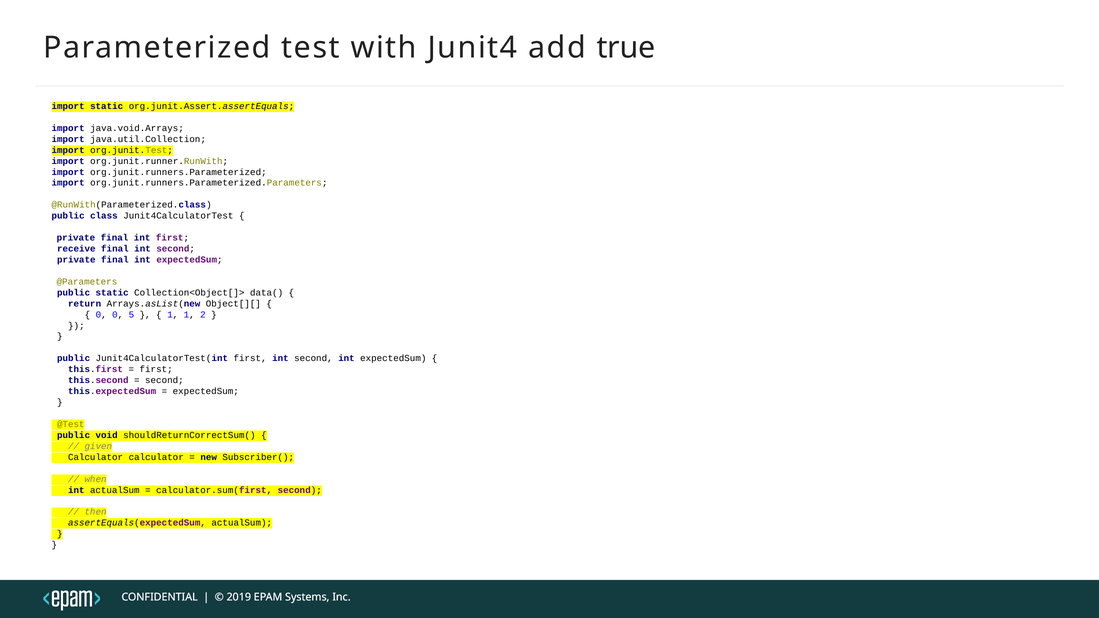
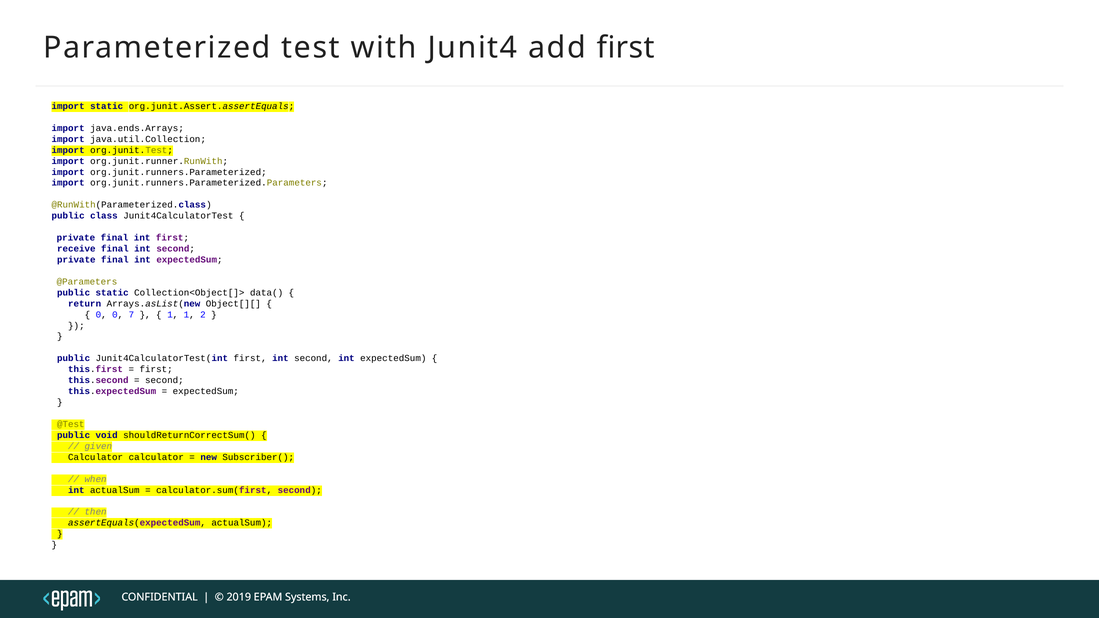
add true: true -> first (626, 48)
java.void.Arrays: java.void.Arrays -> java.ends.Arrays (137, 128)
5: 5 -> 7 (131, 315)
